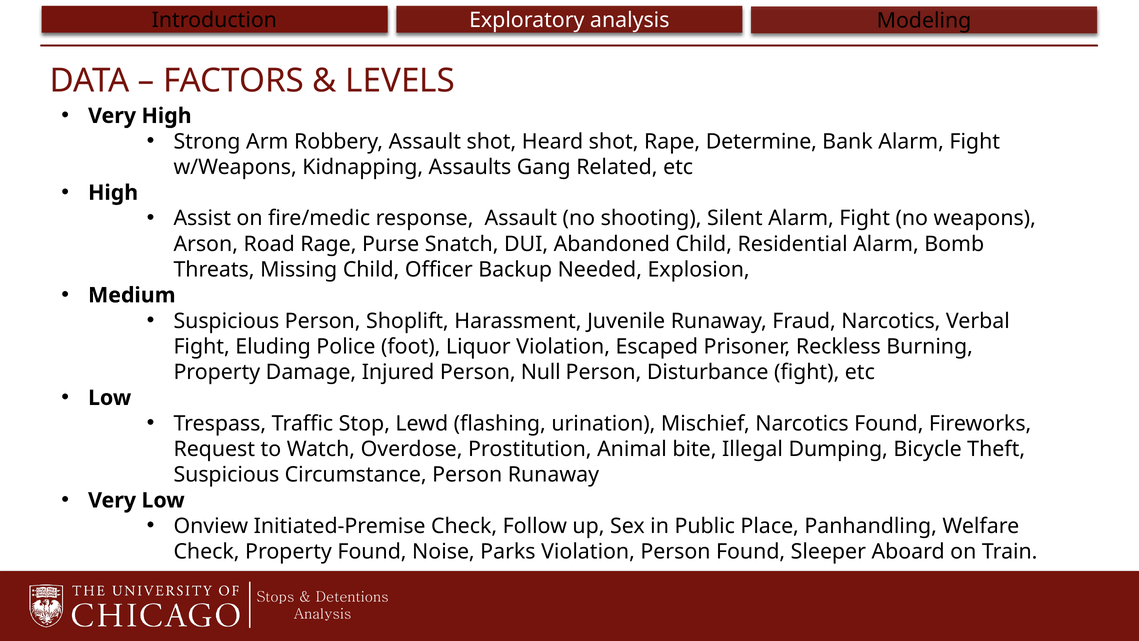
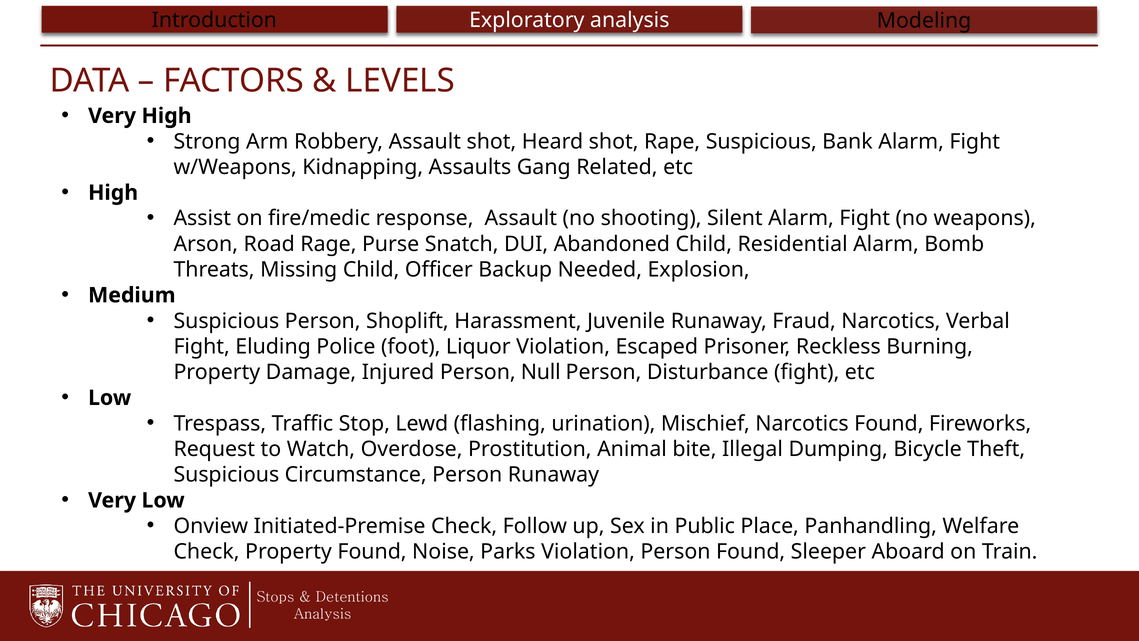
Rape Determine: Determine -> Suspicious (761, 141)
